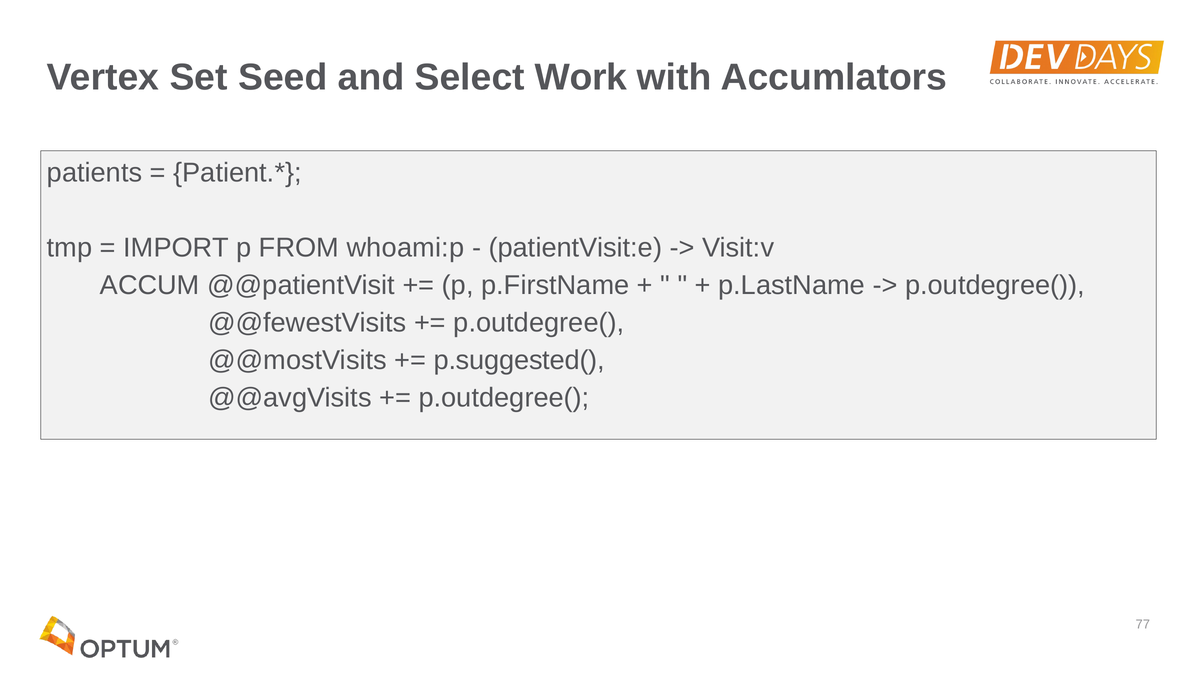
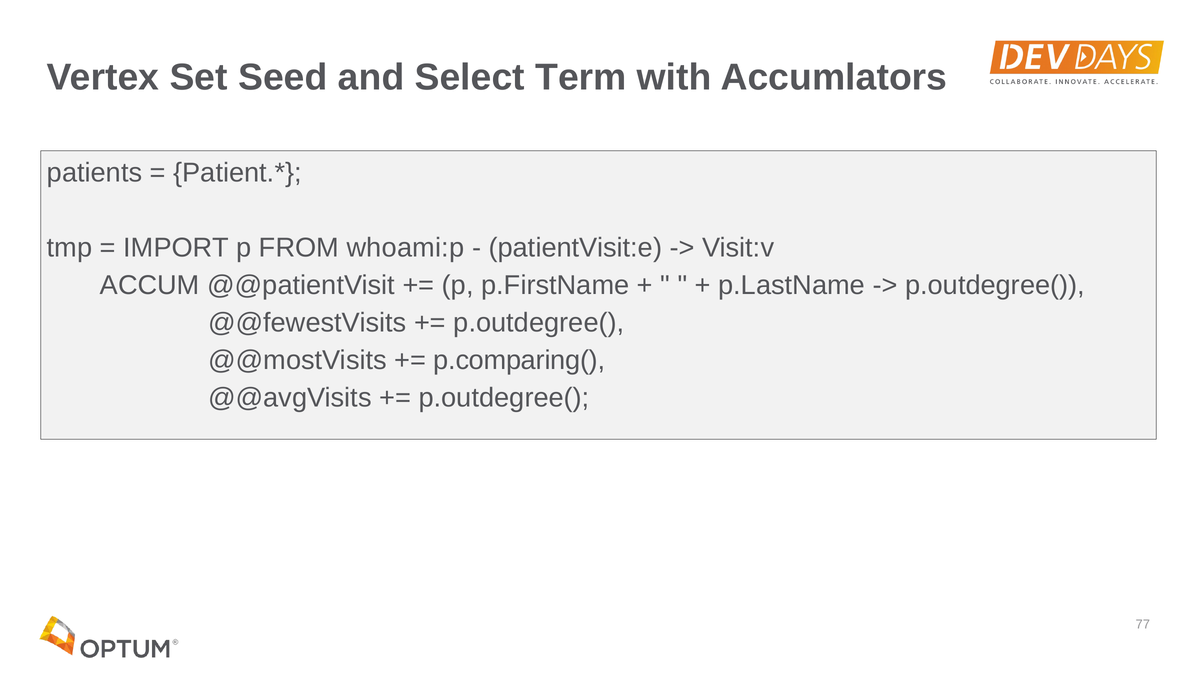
Work: Work -> Term (581, 77)
p.suggested(: p.suggested( -> p.comparing( (519, 360)
